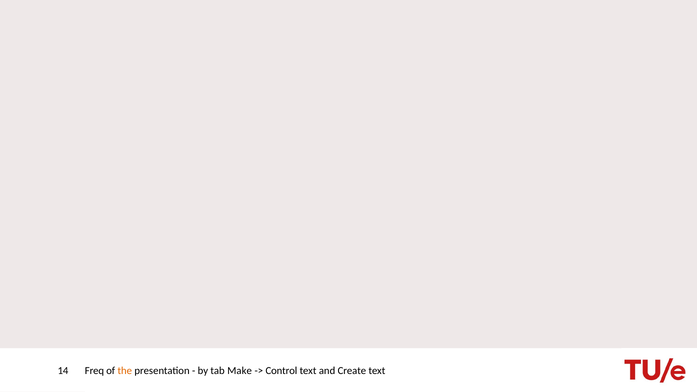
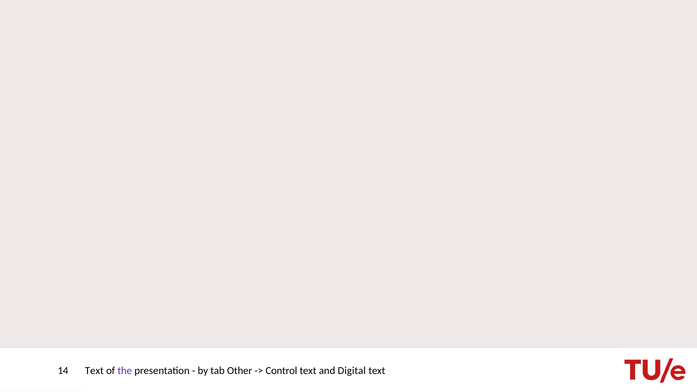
Freq: Freq -> Text (94, 371)
the colour: orange -> purple (125, 371)
Make: Make -> Other (240, 371)
Create: Create -> Digital (352, 371)
